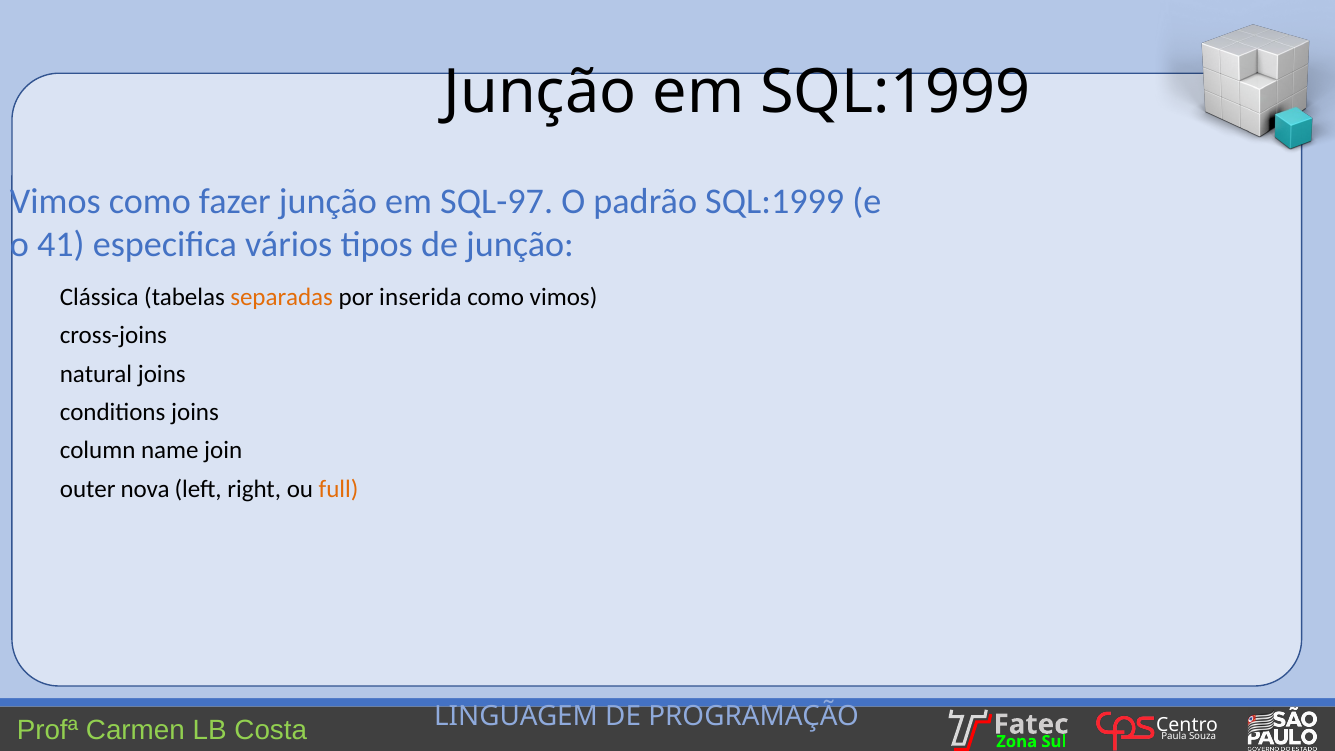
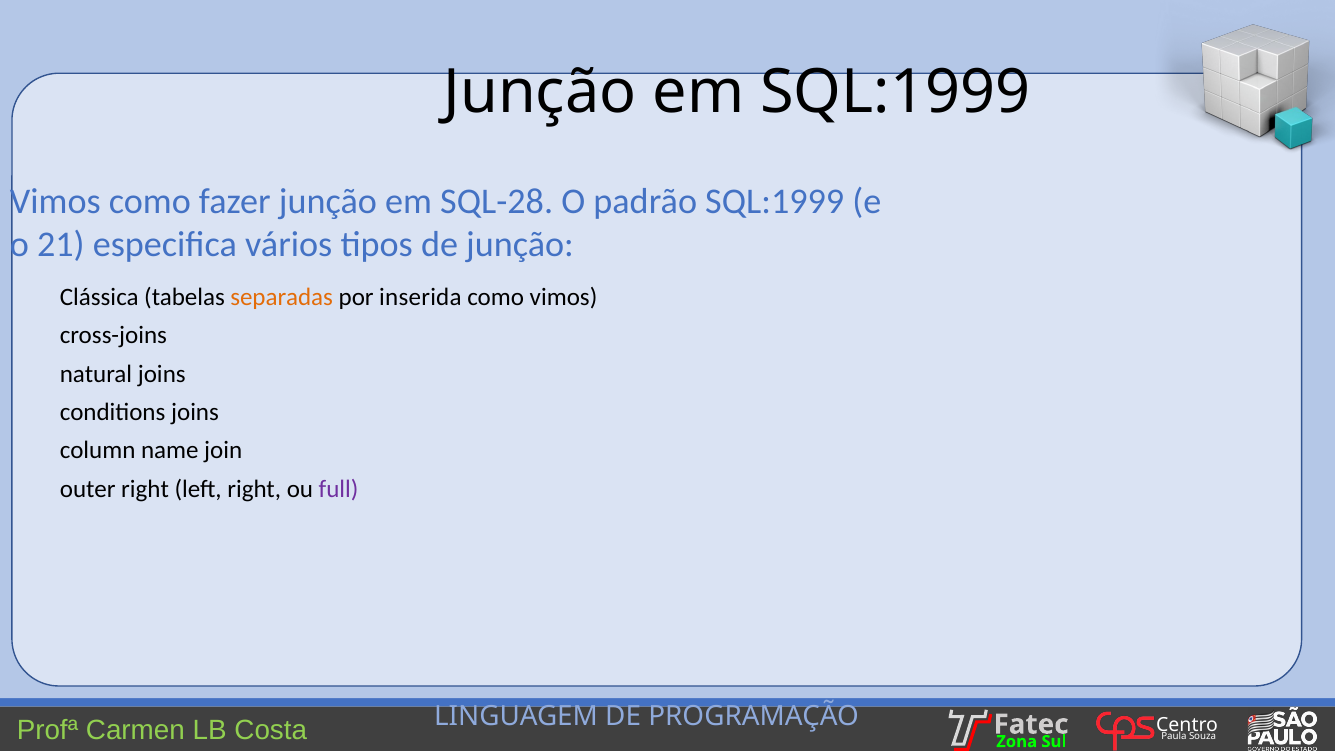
SQL-97: SQL-97 -> SQL-28 (497, 201)
41: 41 -> 21 (61, 245)
outer nova: nova -> right (145, 489)
full colour: orange -> purple (339, 489)
